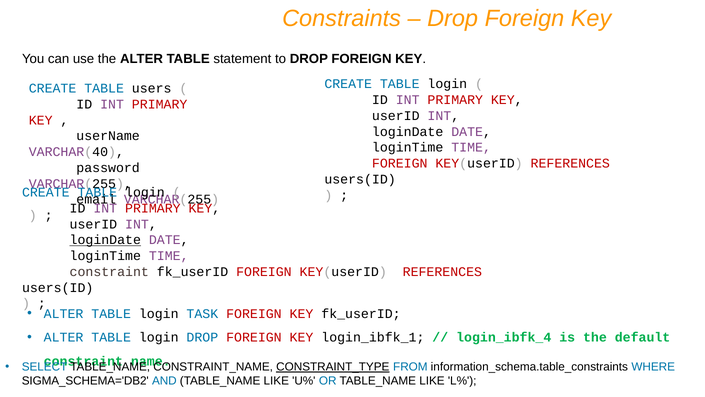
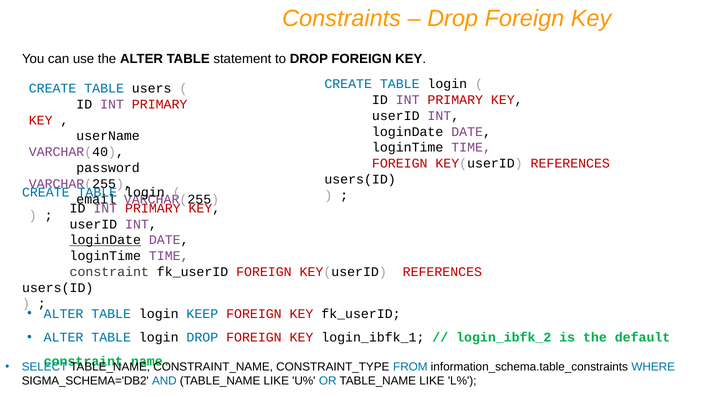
TASK: TASK -> KEEP (202, 313)
login_ibfk_4: login_ibfk_4 -> login_ibfk_2 (504, 337)
CONSTRAINT_TYPE underline: present -> none (333, 366)
